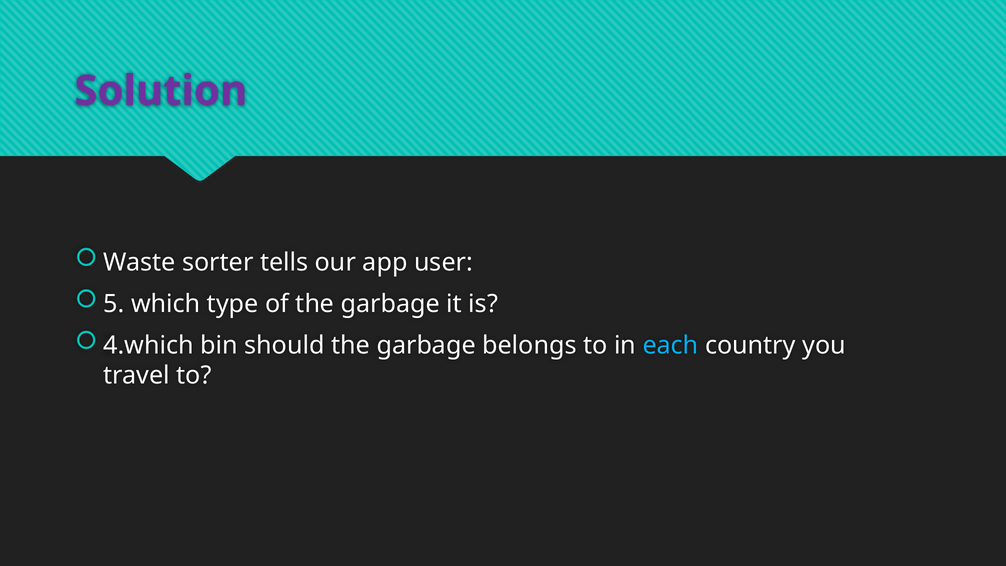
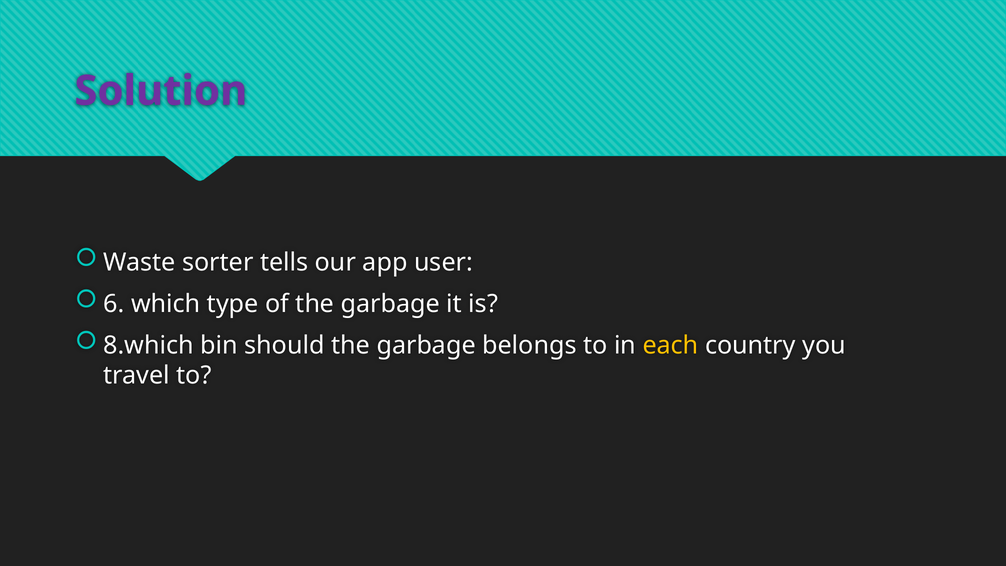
5: 5 -> 6 (114, 304)
4.which: 4.which -> 8.which (149, 345)
each colour: light blue -> yellow (671, 345)
